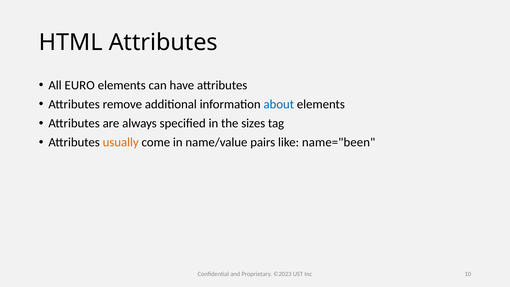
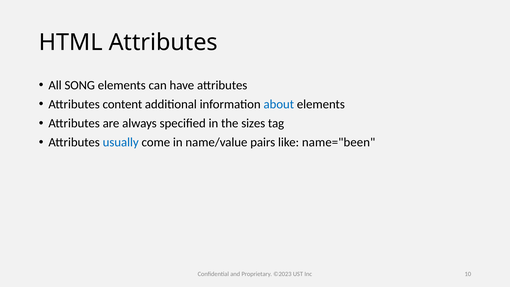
EURO: EURO -> SONG (80, 85)
remove: remove -> content (122, 104)
usually colour: orange -> blue (121, 142)
